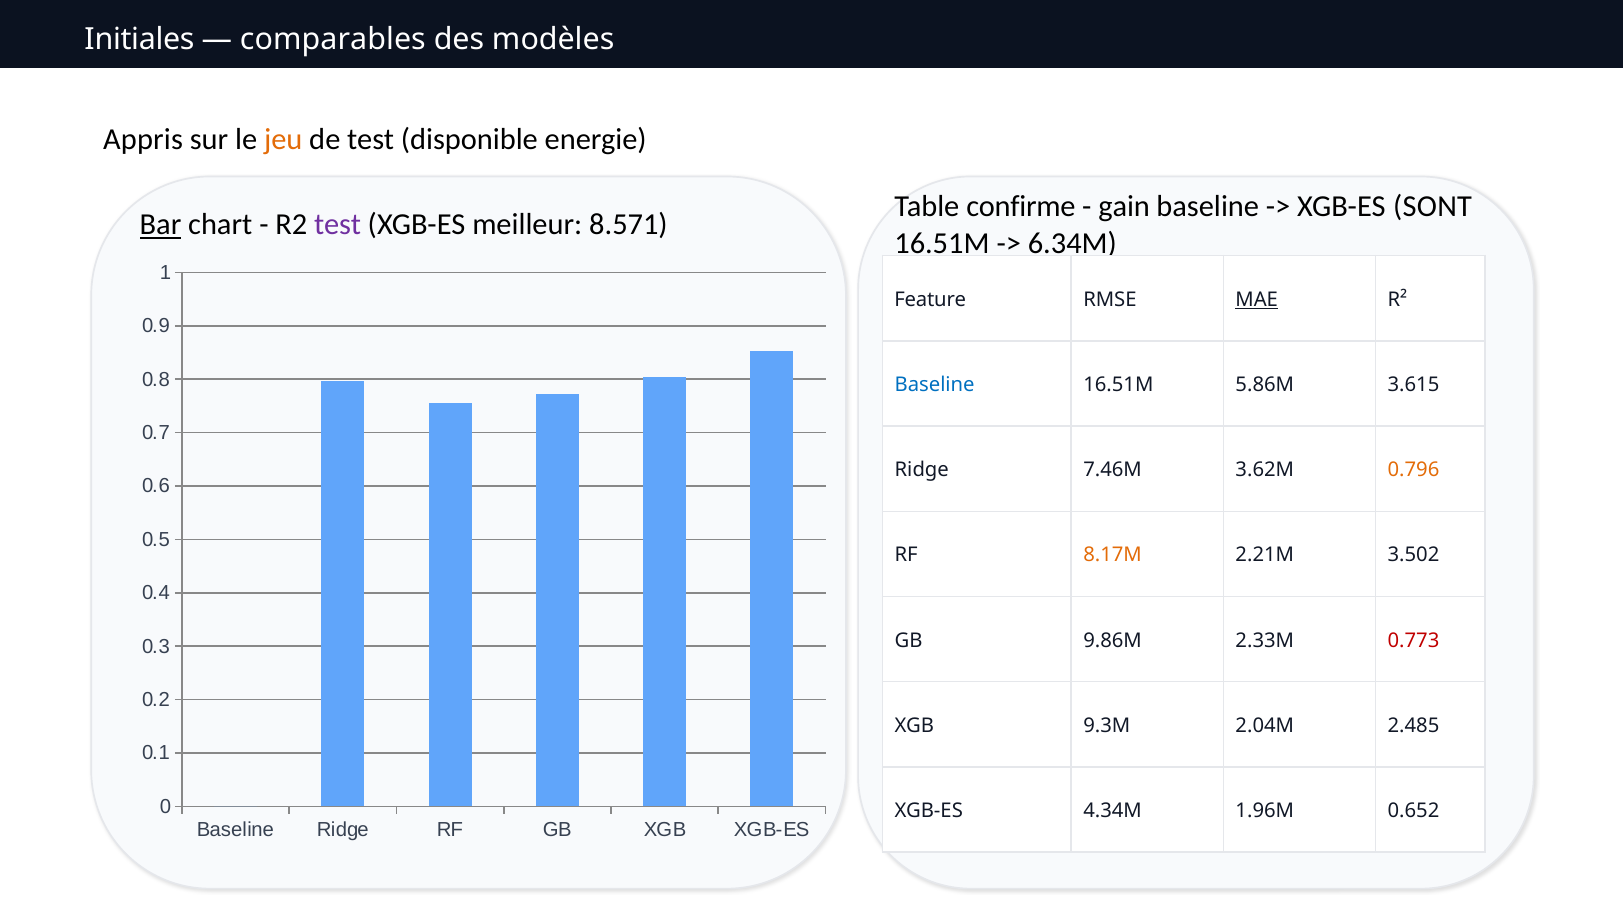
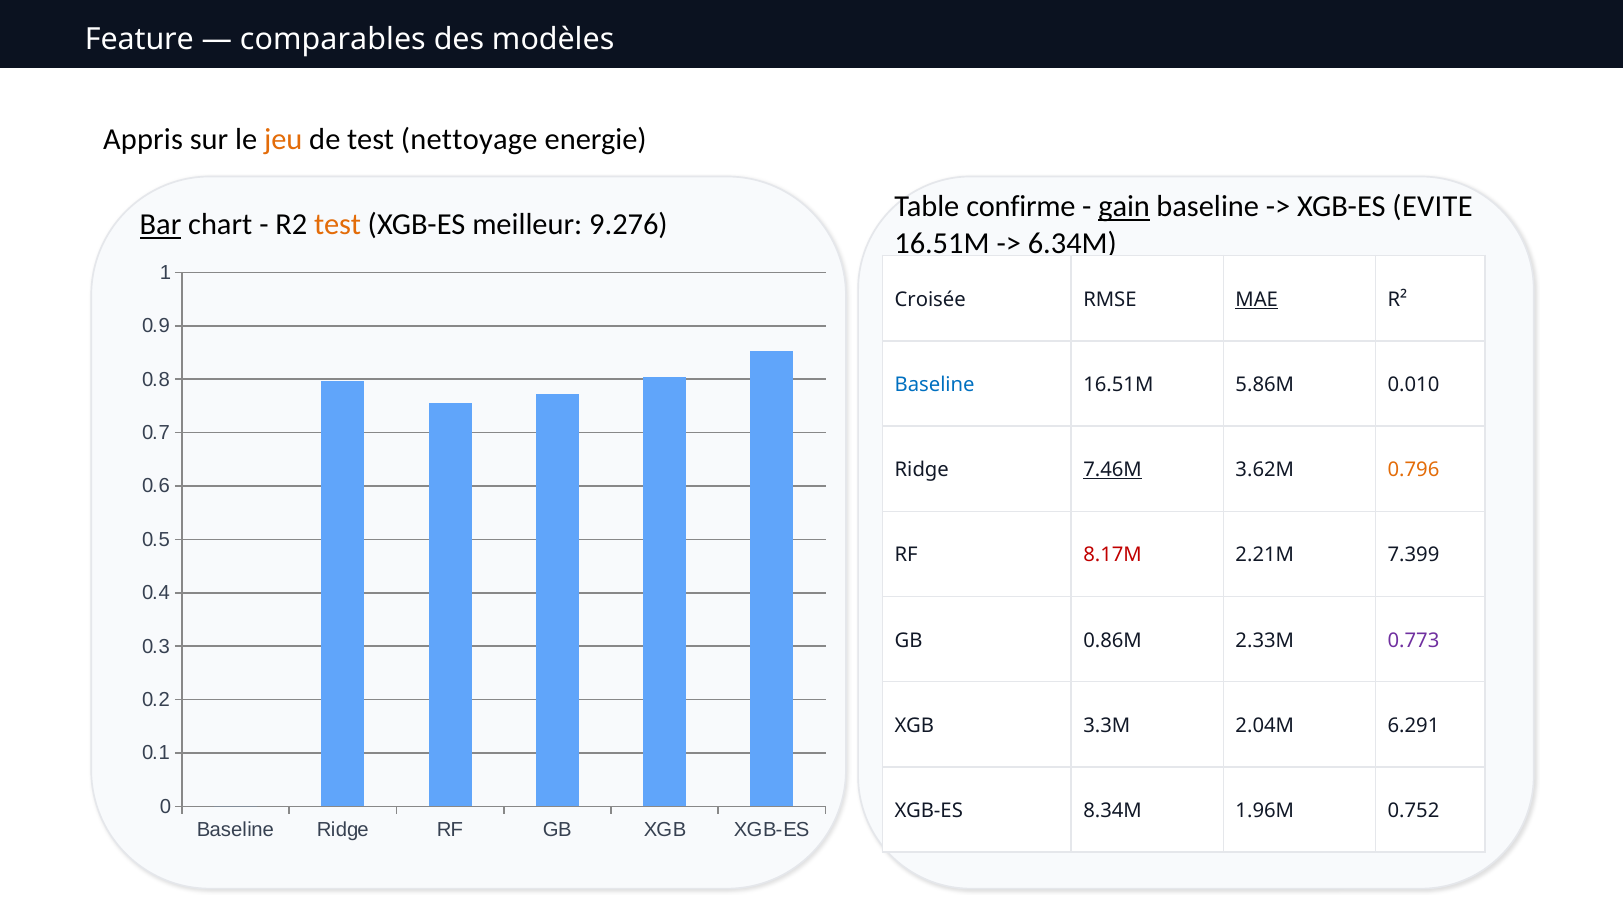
Initiales: Initiales -> Feature (139, 39)
disponible: disponible -> nettoyage (469, 139)
gain underline: none -> present (1124, 207)
SONT: SONT -> EVITE (1433, 207)
test colour: purple -> orange (338, 225)
8.571: 8.571 -> 9.276 (628, 225)
Feature: Feature -> Croisée (930, 299)
3.615: 3.615 -> 0.010 (1414, 385)
7.46M underline: none -> present (1113, 470)
8.17M colour: orange -> red (1113, 555)
3.502: 3.502 -> 7.399 (1414, 555)
9.86M: 9.86M -> 0.86M (1113, 640)
0.773 colour: red -> purple (1414, 640)
9.3M: 9.3M -> 3.3M (1107, 725)
2.485: 2.485 -> 6.291 (1414, 725)
4.34M: 4.34M -> 8.34M (1113, 811)
0.652: 0.652 -> 0.752 (1414, 811)
